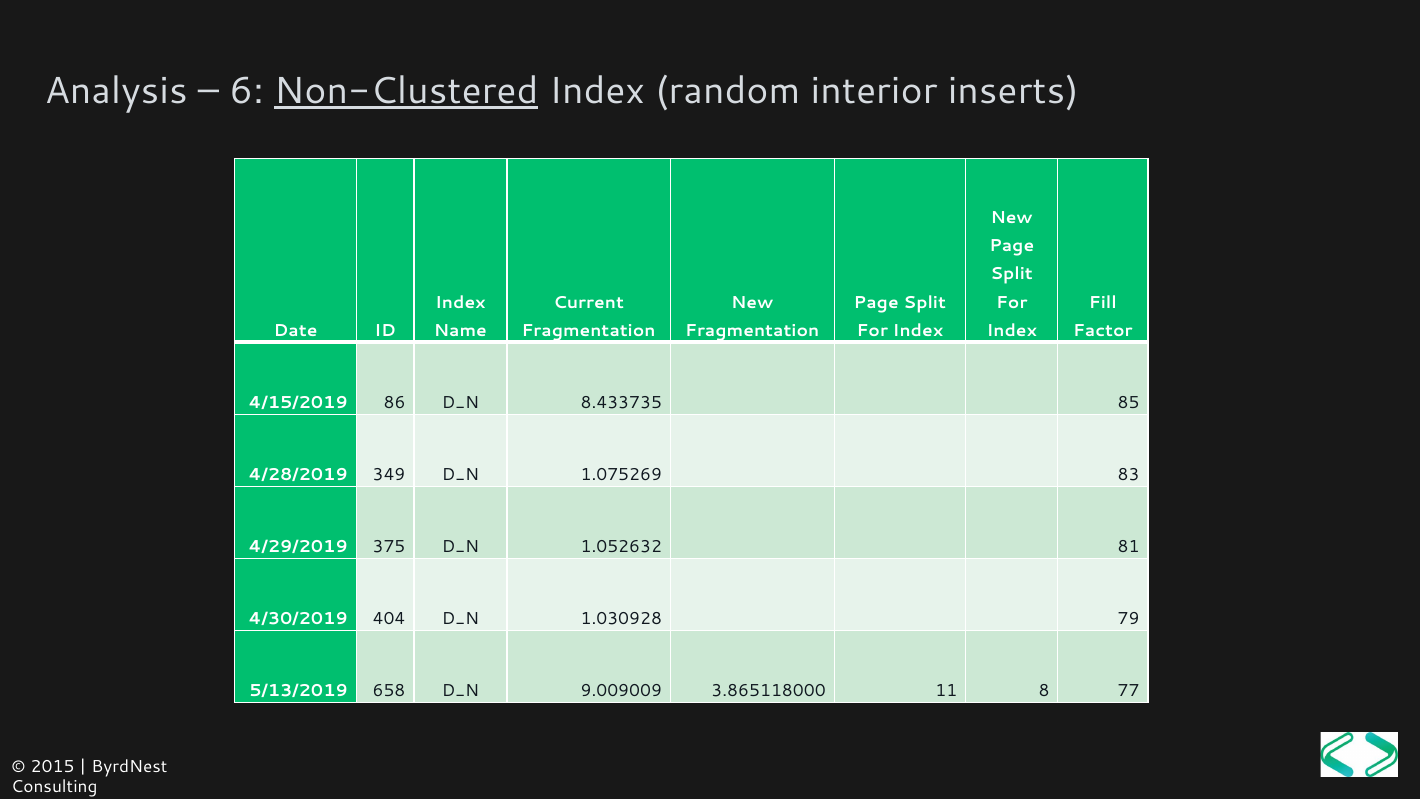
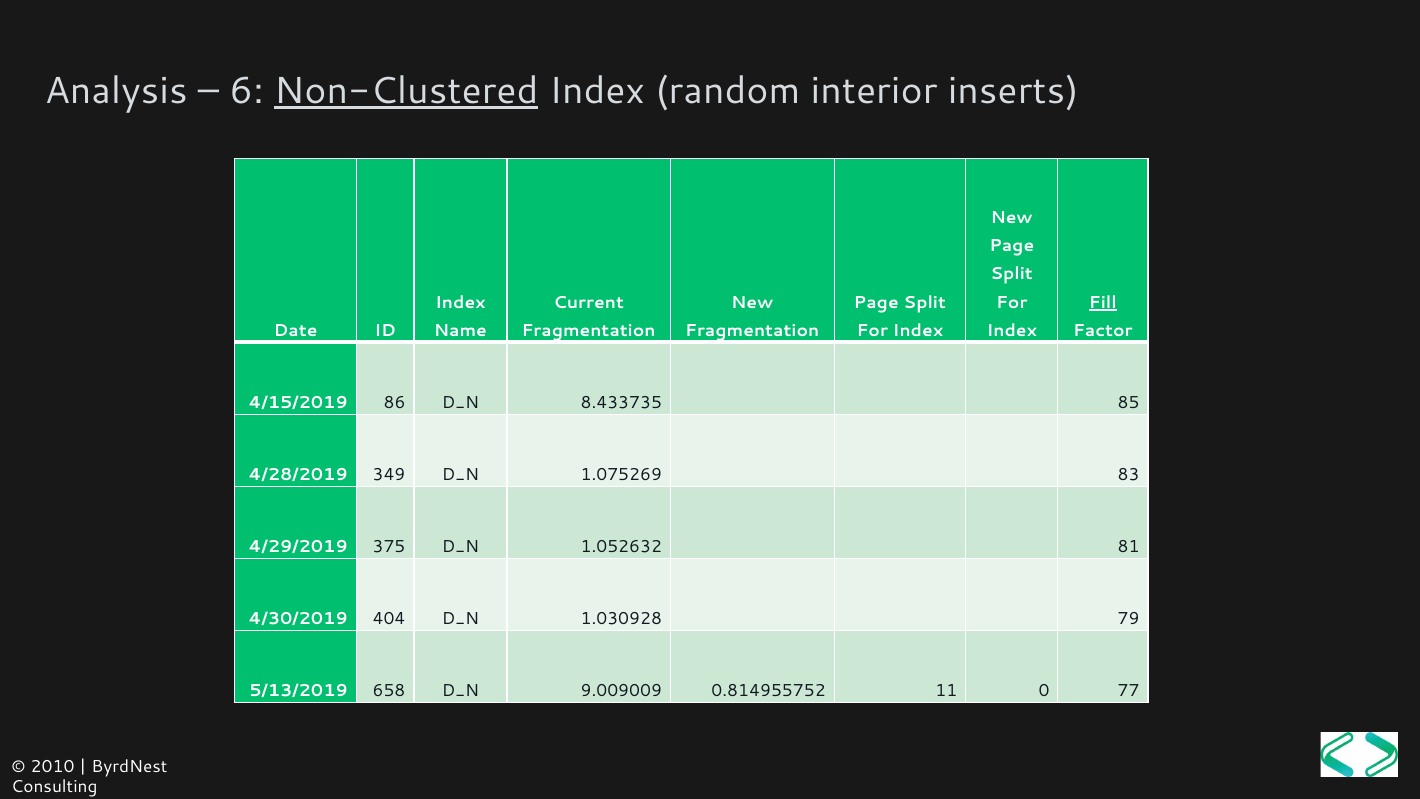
Fill underline: none -> present (1103, 302)
3.865118000: 3.865118000 -> 0.814955752 (769, 691)
8: 8 -> 0 (1044, 691)
2015: 2015 -> 2010 (53, 766)
